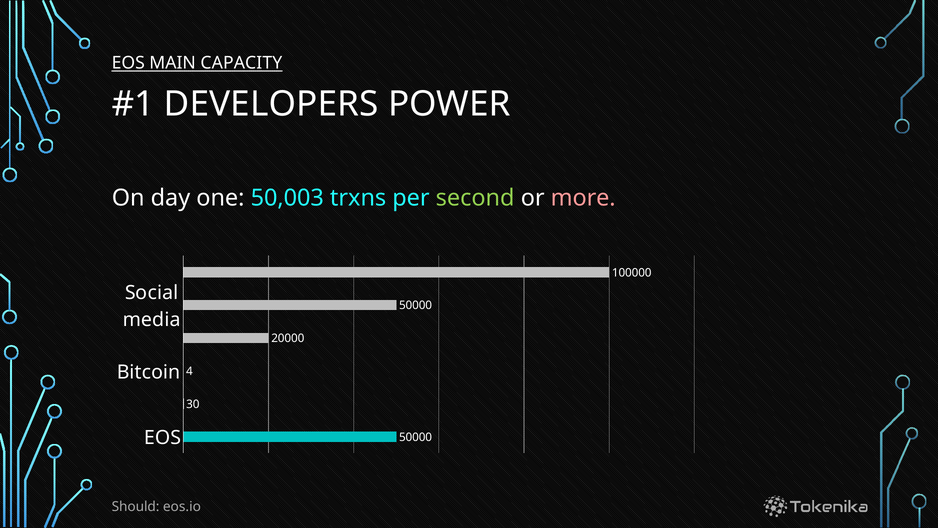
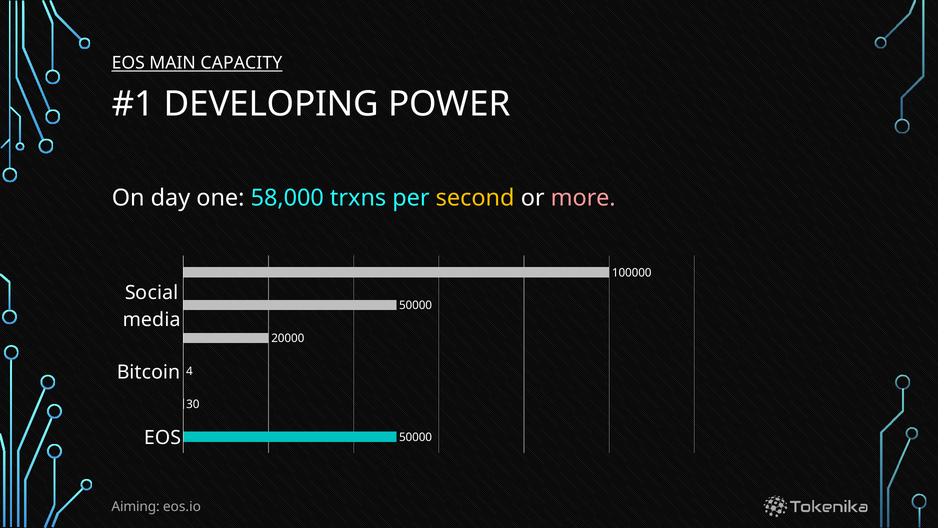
DEVELOPERS: DEVELOPERS -> DEVELOPING (271, 104)
50,003: 50,003 -> 58,000 (287, 198)
second colour: light green -> yellow (475, 198)
Should: Should -> Aiming (136, 506)
